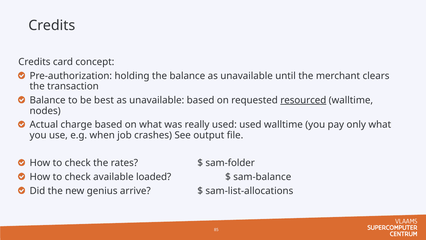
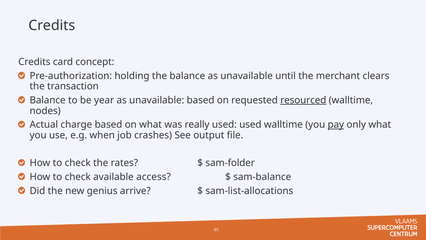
best: best -> year (104, 100)
pay underline: none -> present (336, 125)
loaded: loaded -> access (154, 177)
